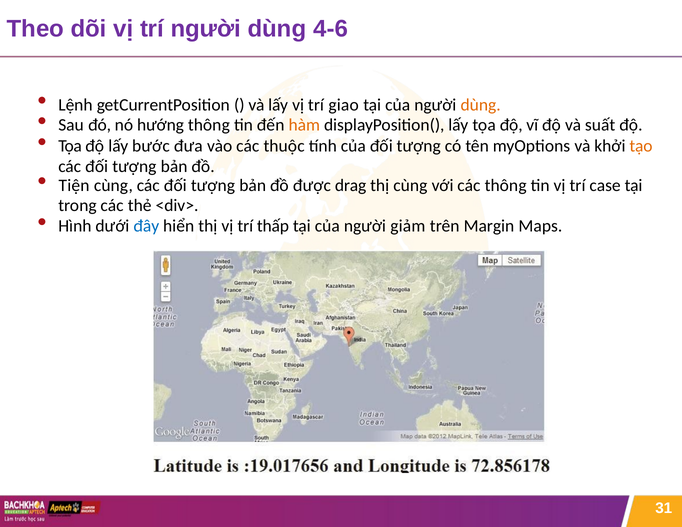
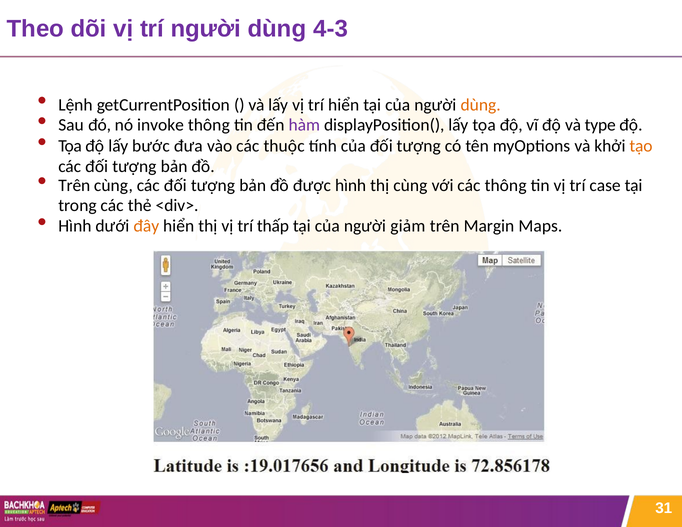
4-6: 4-6 -> 4-3 (331, 29)
trí giao: giao -> hiển (344, 105)
hướng: hướng -> invoke (160, 125)
hàm colour: orange -> purple (304, 125)
suất: suất -> type (600, 125)
Tiện: Tiện -> Trên (74, 185)
được drag: drag -> hình (351, 185)
đây colour: blue -> orange (146, 226)
